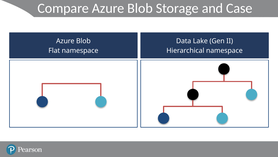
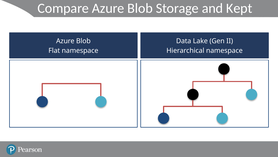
Case: Case -> Kept (239, 8)
